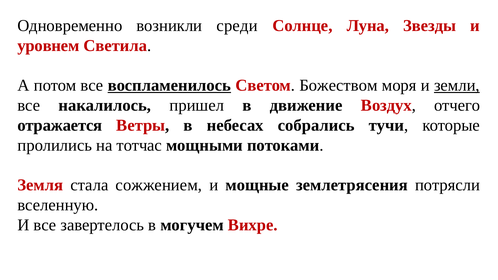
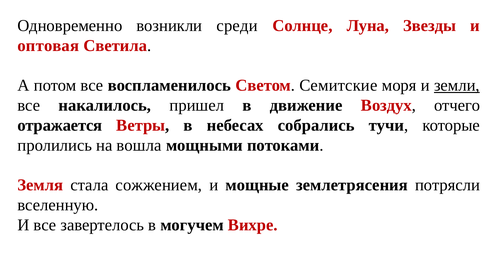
уровнем: уровнем -> оптовая (48, 46)
воспламенилось underline: present -> none (169, 85)
Божеством: Божеством -> Семитские (338, 85)
тотчас: тотчас -> вошла (139, 145)
